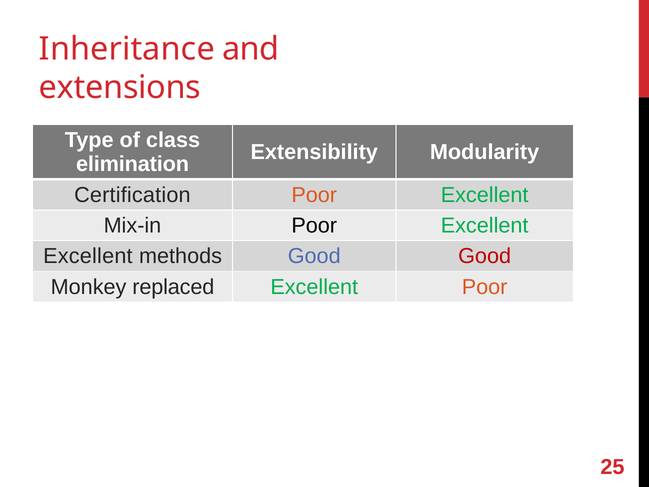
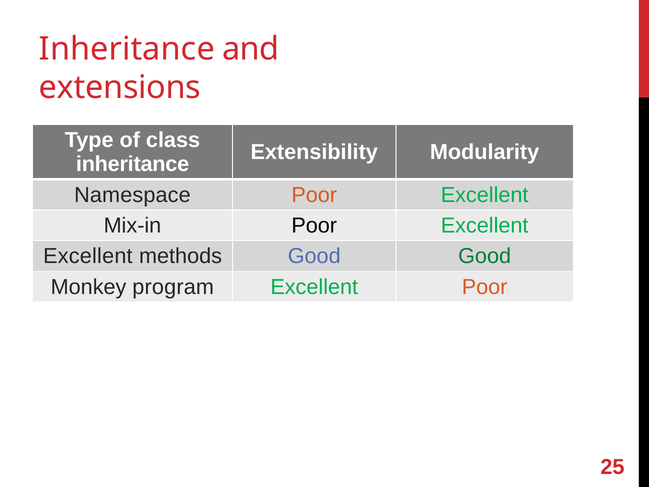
elimination: elimination -> inheritance (133, 164)
Certification: Certification -> Namespace (132, 195)
Good colour: red -> green (485, 256)
replaced: replaced -> program (173, 287)
